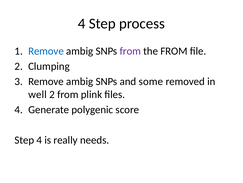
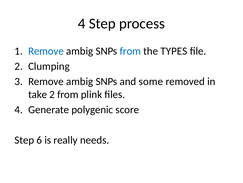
from colour: purple -> blue (130, 51)
the FROM: FROM -> TYPES (174, 51)
well: well -> take (38, 94)
Step 4: 4 -> 6 (39, 140)
